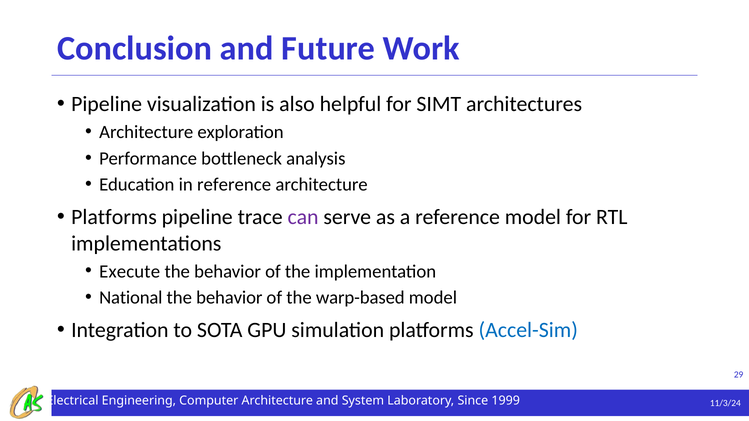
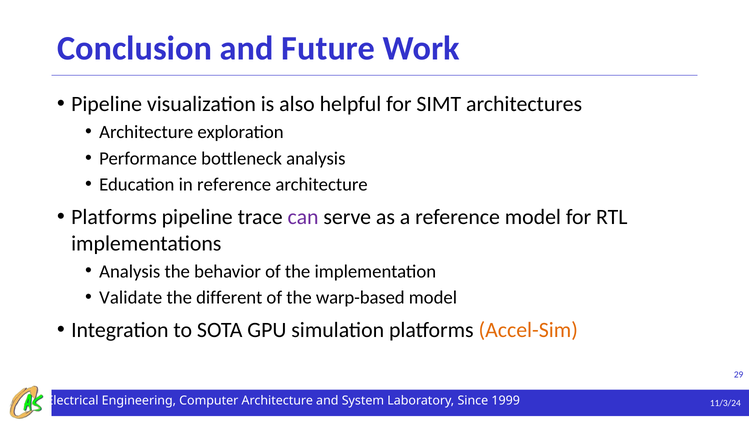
Execute: Execute -> Analysis (130, 272)
National: National -> Validate (131, 298)
behavior: behavior -> different (229, 298)
Accel-Sim colour: blue -> orange (528, 330)
